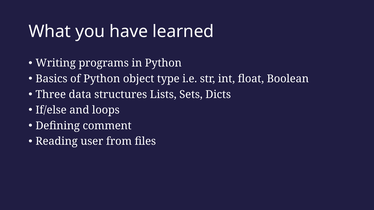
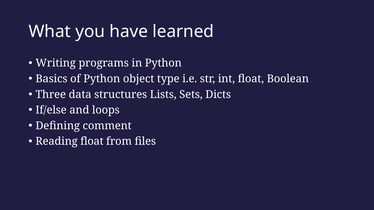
Reading user: user -> float (92, 142)
